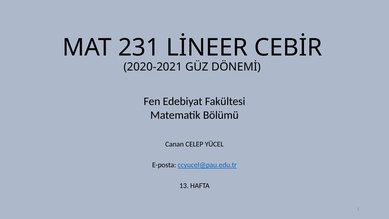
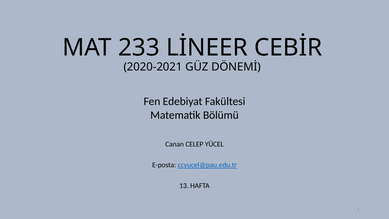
231: 231 -> 233 (139, 48)
